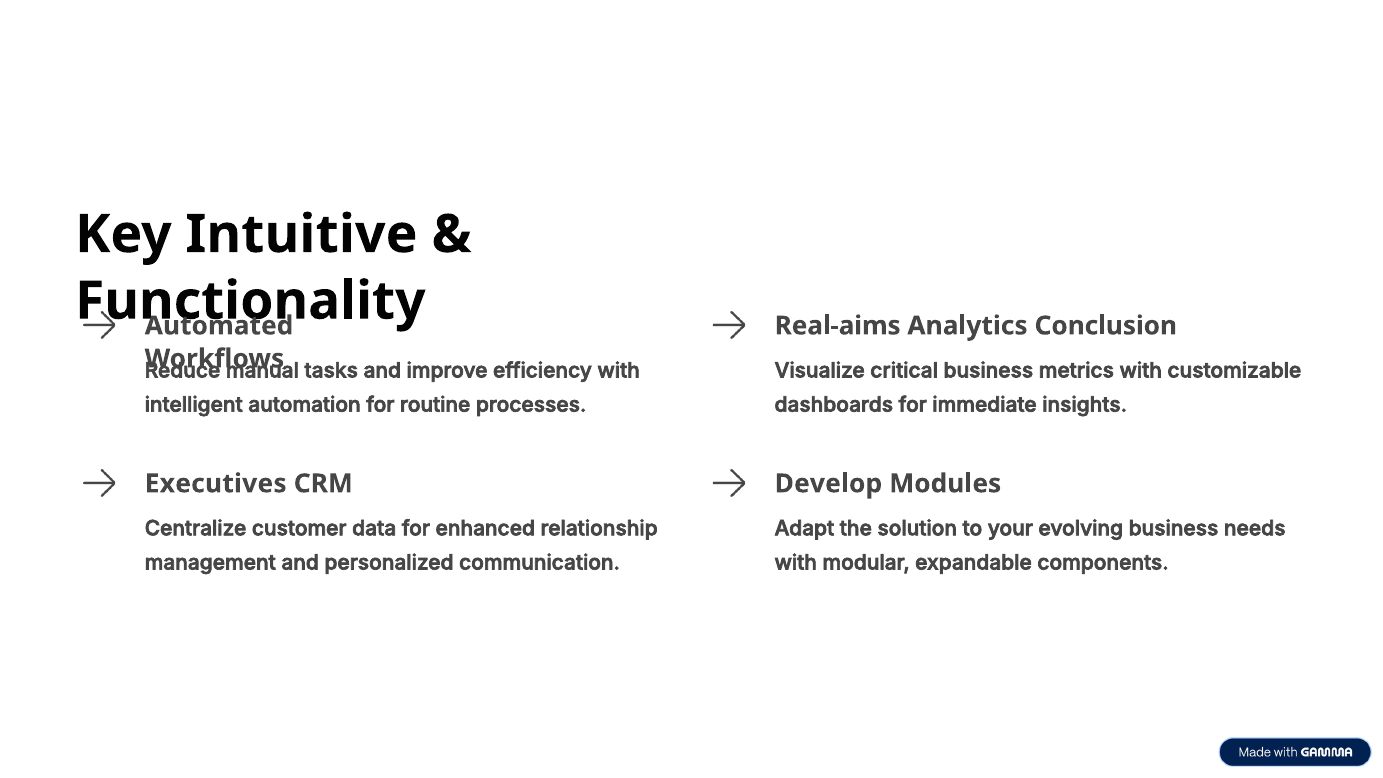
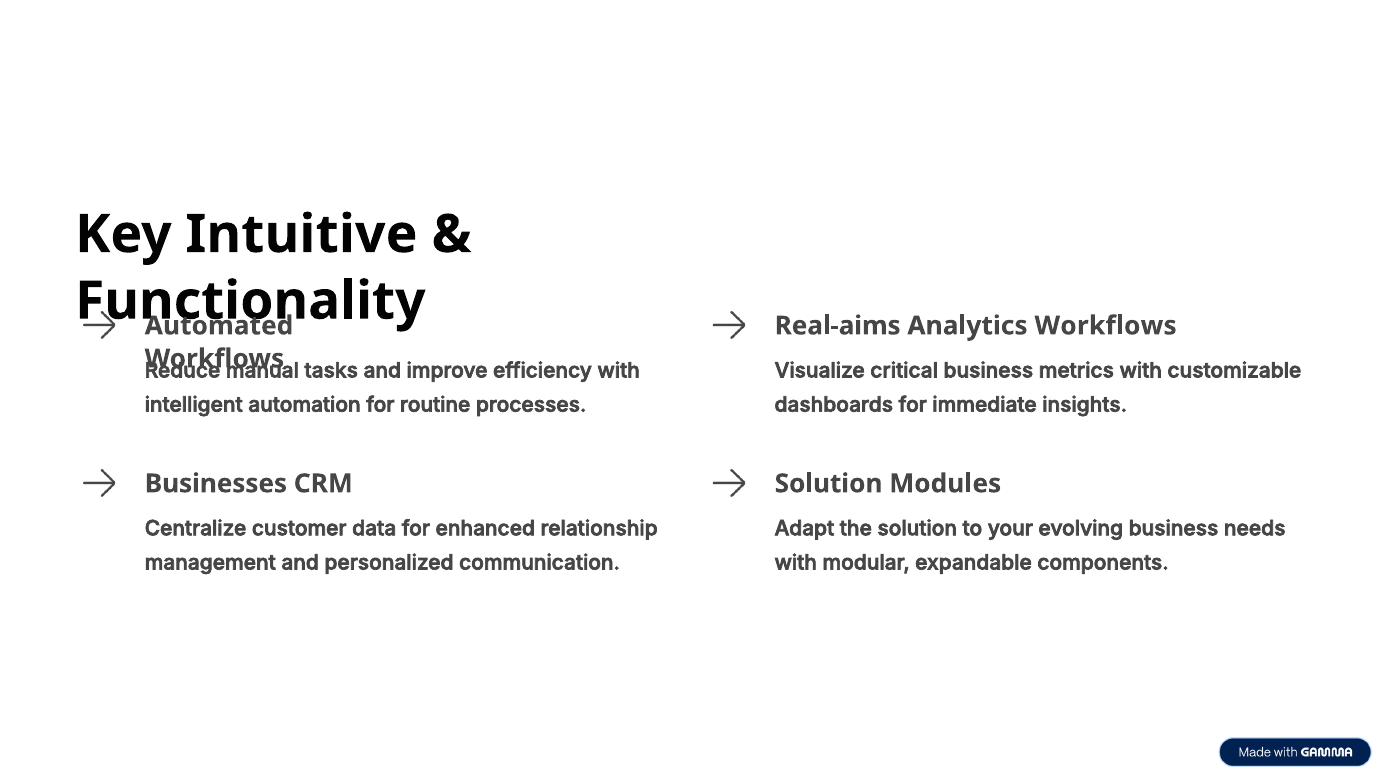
Analytics Conclusion: Conclusion -> Workflows (1106, 326)
Executives: Executives -> Businesses (216, 484)
Develop: Develop -> Solution (829, 484)
